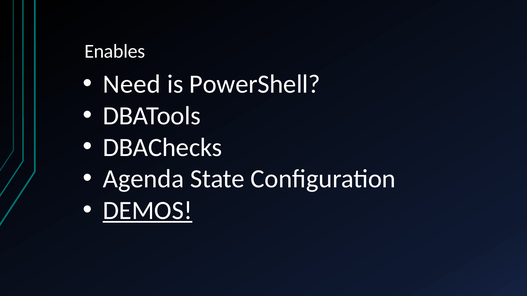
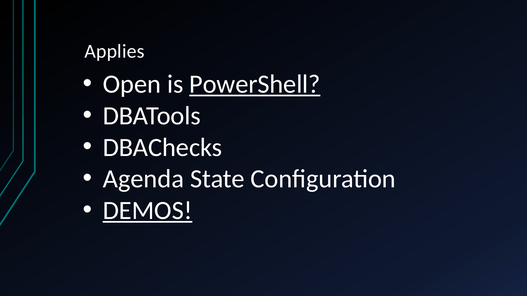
Enables: Enables -> Applies (115, 51)
Need: Need -> Open (132, 84)
PowerShell underline: none -> present (255, 84)
